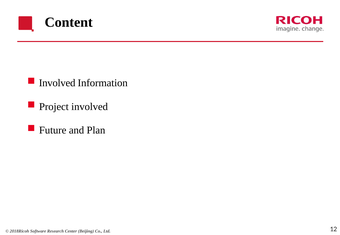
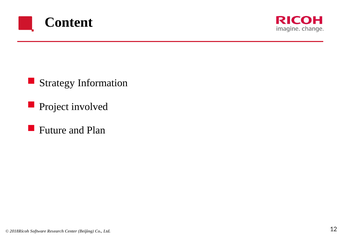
Involved: Involved -> Strategy (57, 83)
